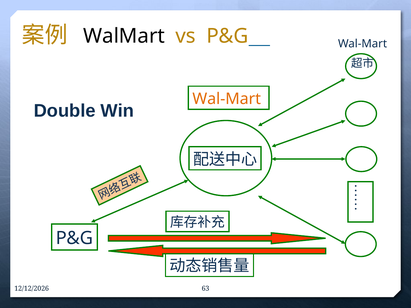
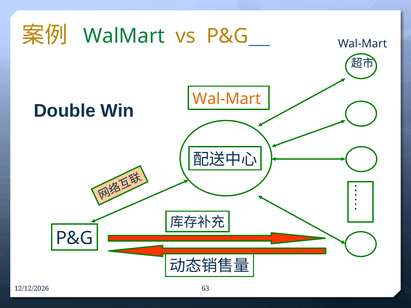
WalMart colour: black -> green (124, 36)
